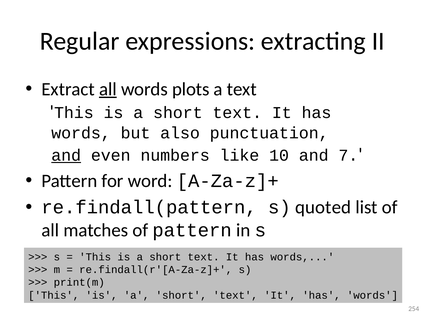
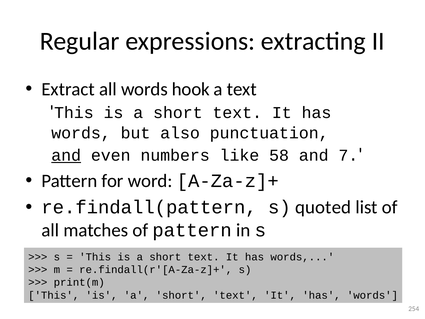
all underline: present -> none (108, 89)
plots: plots -> hook (191, 89)
10: 10 -> 58 (279, 155)
